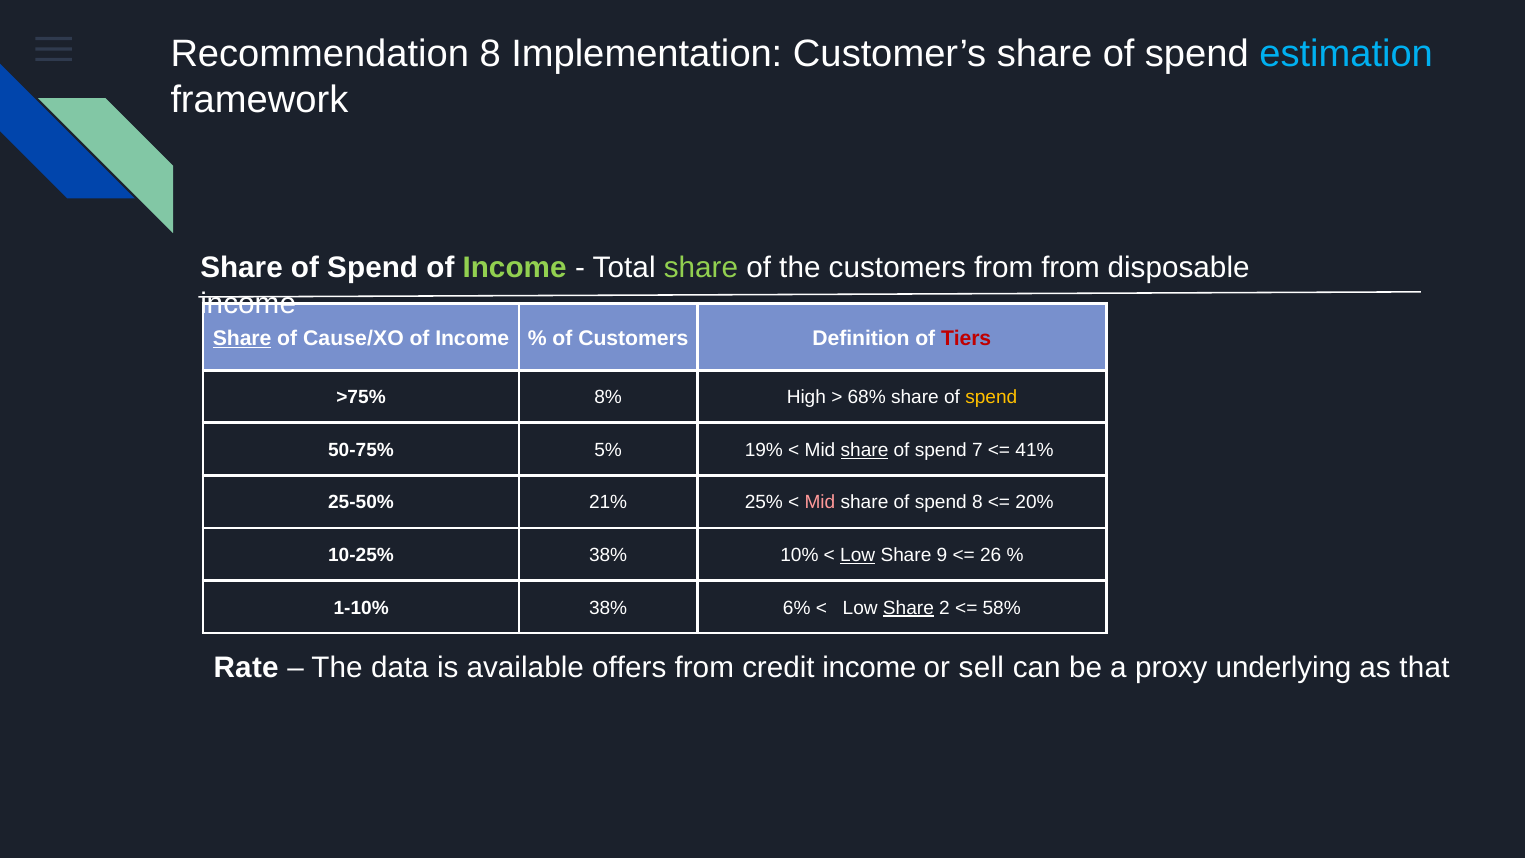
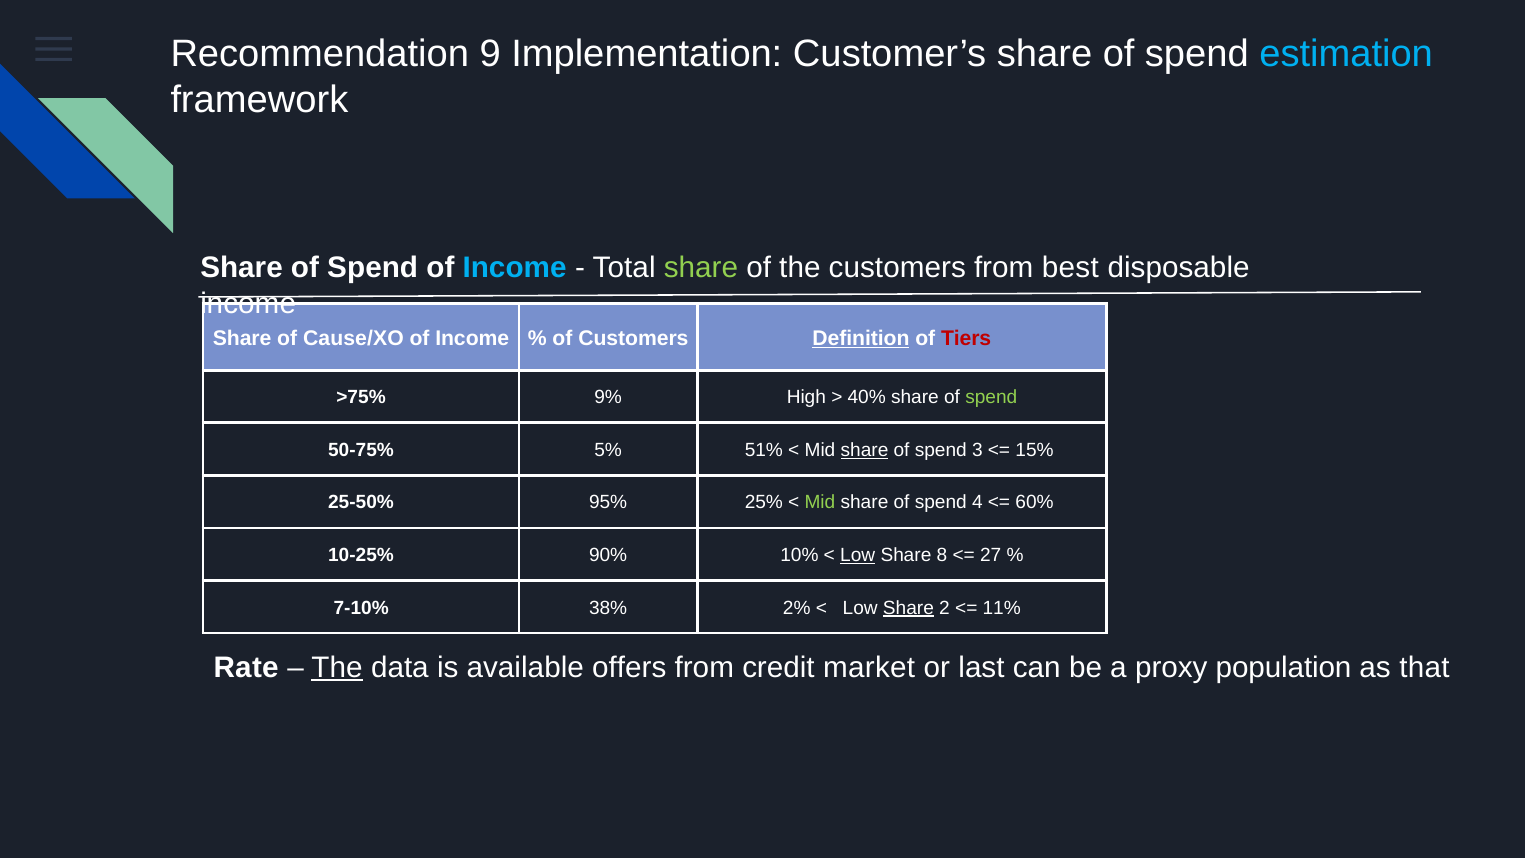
Recommendation 8: 8 -> 9 (490, 54)
Income colour: light green -> light blue (515, 268)
from from: from -> best (1070, 268)
Share underline: present -> none (242, 338)
Definition underline: none -> present (861, 338)
8%: 8% -> 9% (608, 398)
68%: 68% -> 40% (867, 398)
spend colour: yellow -> light green (991, 398)
19%: 19% -> 51% (764, 450)
7: 7 -> 3 (977, 450)
41%: 41% -> 15% (1035, 450)
21%: 21% -> 95% (608, 503)
Mid colour: pink -> light green (820, 503)
spend 8: 8 -> 4 (977, 503)
20%: 20% -> 60% (1035, 503)
10-25% 38%: 38% -> 90% (608, 555)
9: 9 -> 8 (942, 555)
26: 26 -> 27 (991, 555)
1-10%: 1-10% -> 7-10% (361, 608)
6%: 6% -> 2% (797, 608)
58%: 58% -> 11% (1002, 608)
The underline: none -> present (337, 667)
credit income: income -> market (869, 667)
sell: sell -> last (981, 667)
underlying: underlying -> population (1284, 667)
